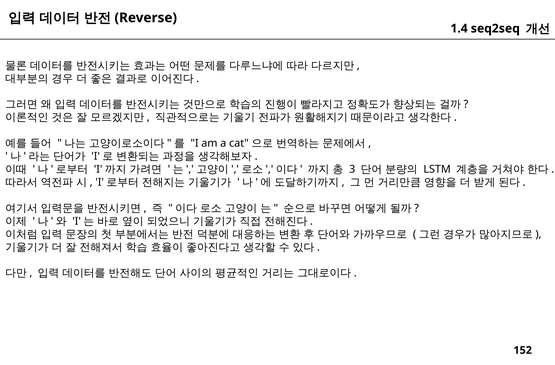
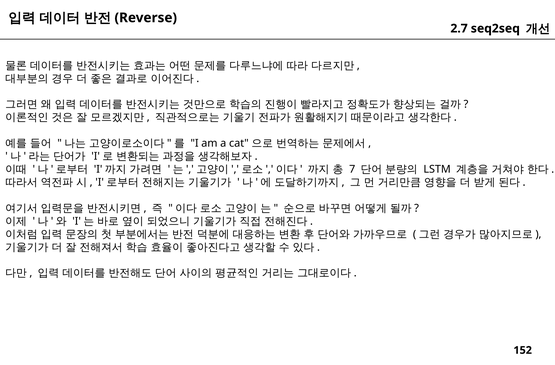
1.4: 1.4 -> 2.7 (459, 28)
3: 3 -> 7 (352, 169)
